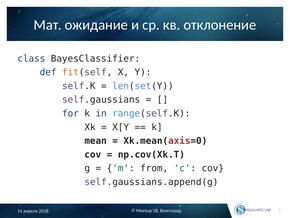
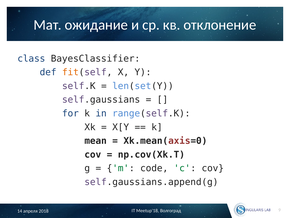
from: from -> code (154, 168)
